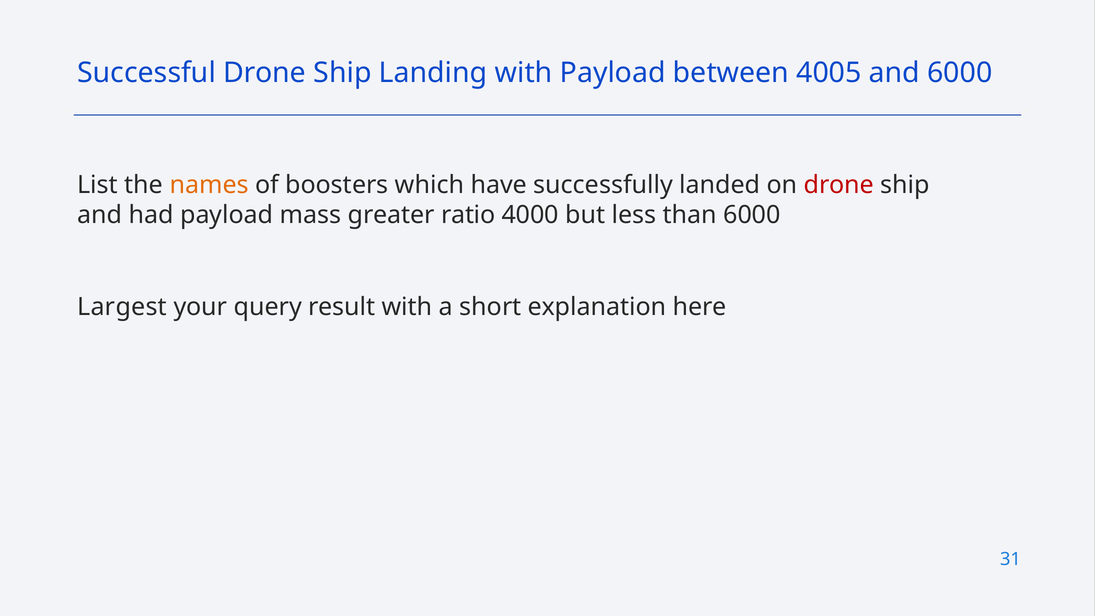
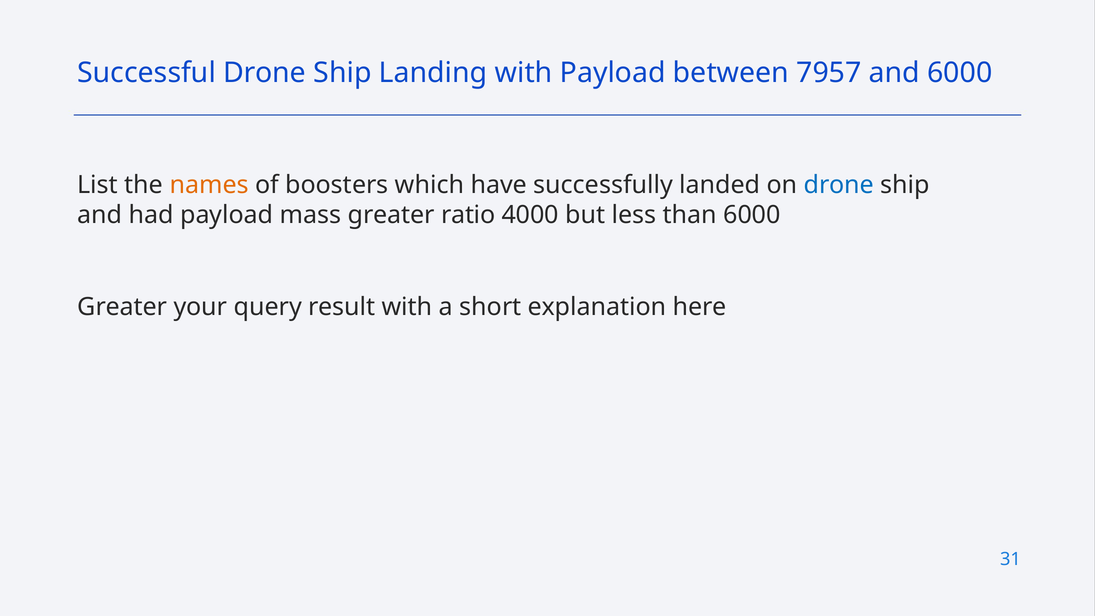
4005: 4005 -> 7957 (829, 73)
drone colour: red -> blue (839, 185)
Largest: Largest -> Greater (122, 307)
